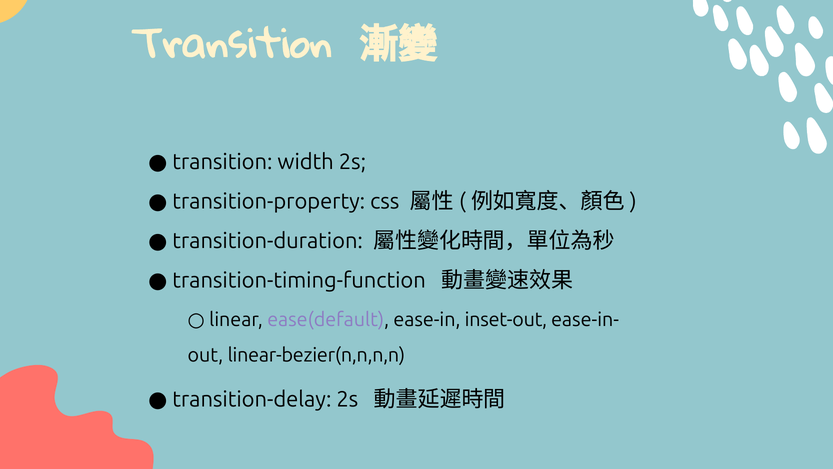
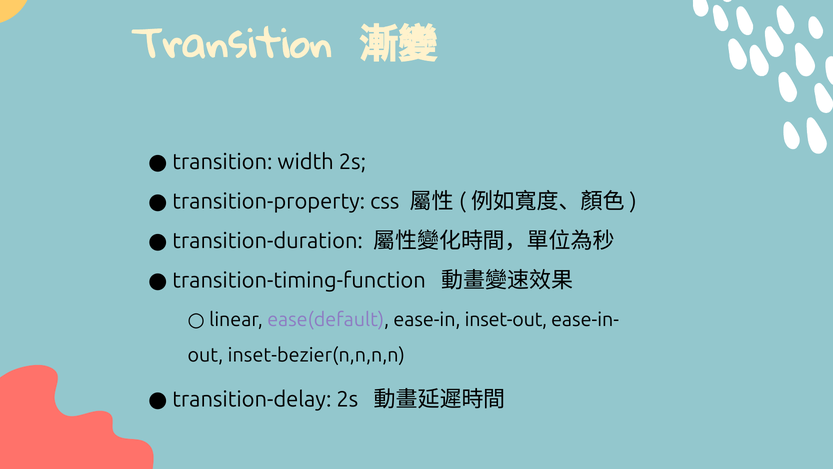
linear-bezier(n,n,n,n: linear-bezier(n,n,n,n -> inset-bezier(n,n,n,n (316, 355)
